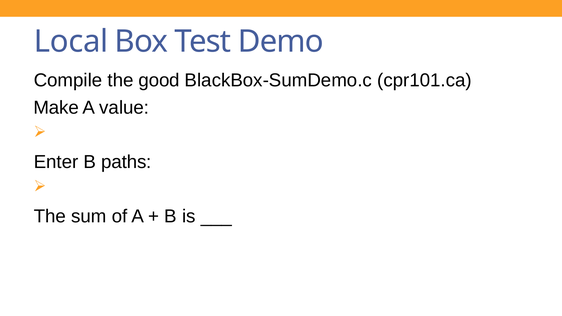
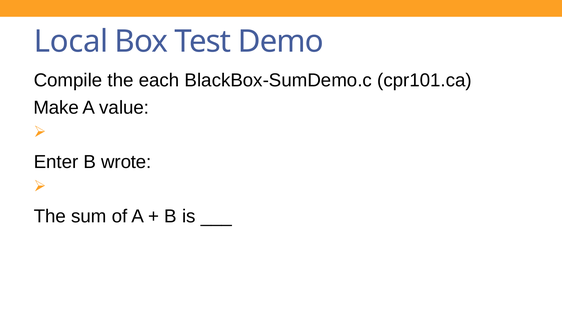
good: good -> each (159, 80)
paths: paths -> wrote (126, 162)
